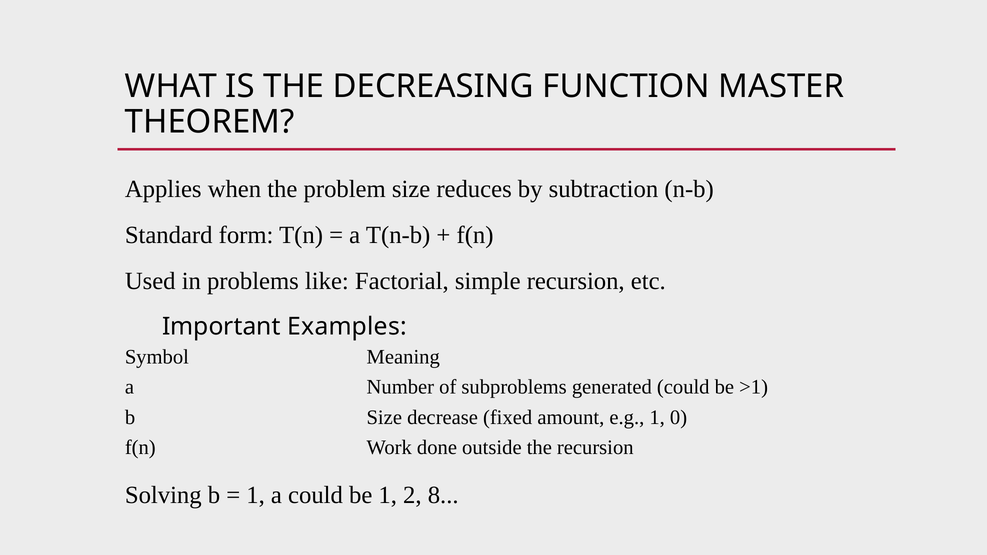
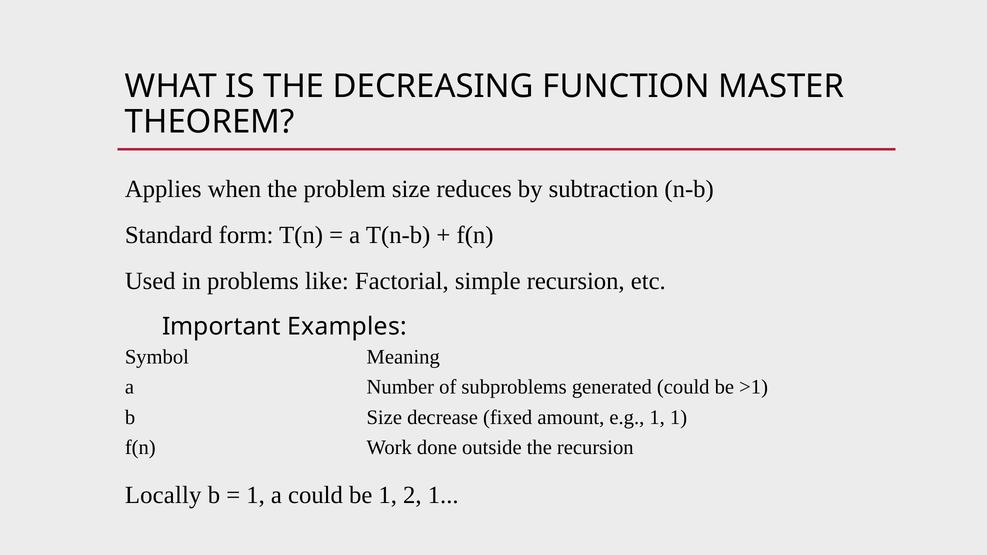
1 0: 0 -> 1 (679, 418)
Solving: Solving -> Locally (163, 495)
2 8: 8 -> 1 (443, 495)
